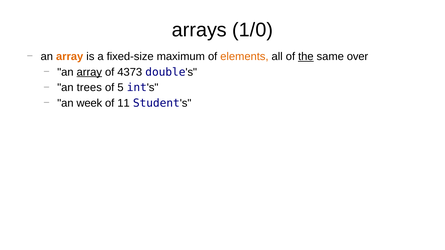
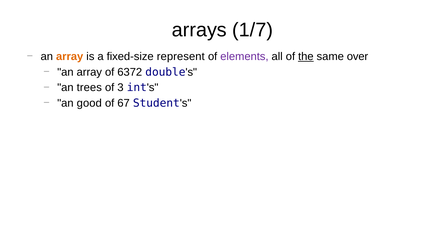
1/0: 1/0 -> 1/7 (253, 30)
maximum: maximum -> represent (181, 57)
elements colour: orange -> purple (244, 57)
array underline: present -> none (89, 72)
4373: 4373 -> 6372 (130, 72)
5: 5 -> 3 (120, 88)
week: week -> good (89, 103)
11: 11 -> 67 (124, 103)
